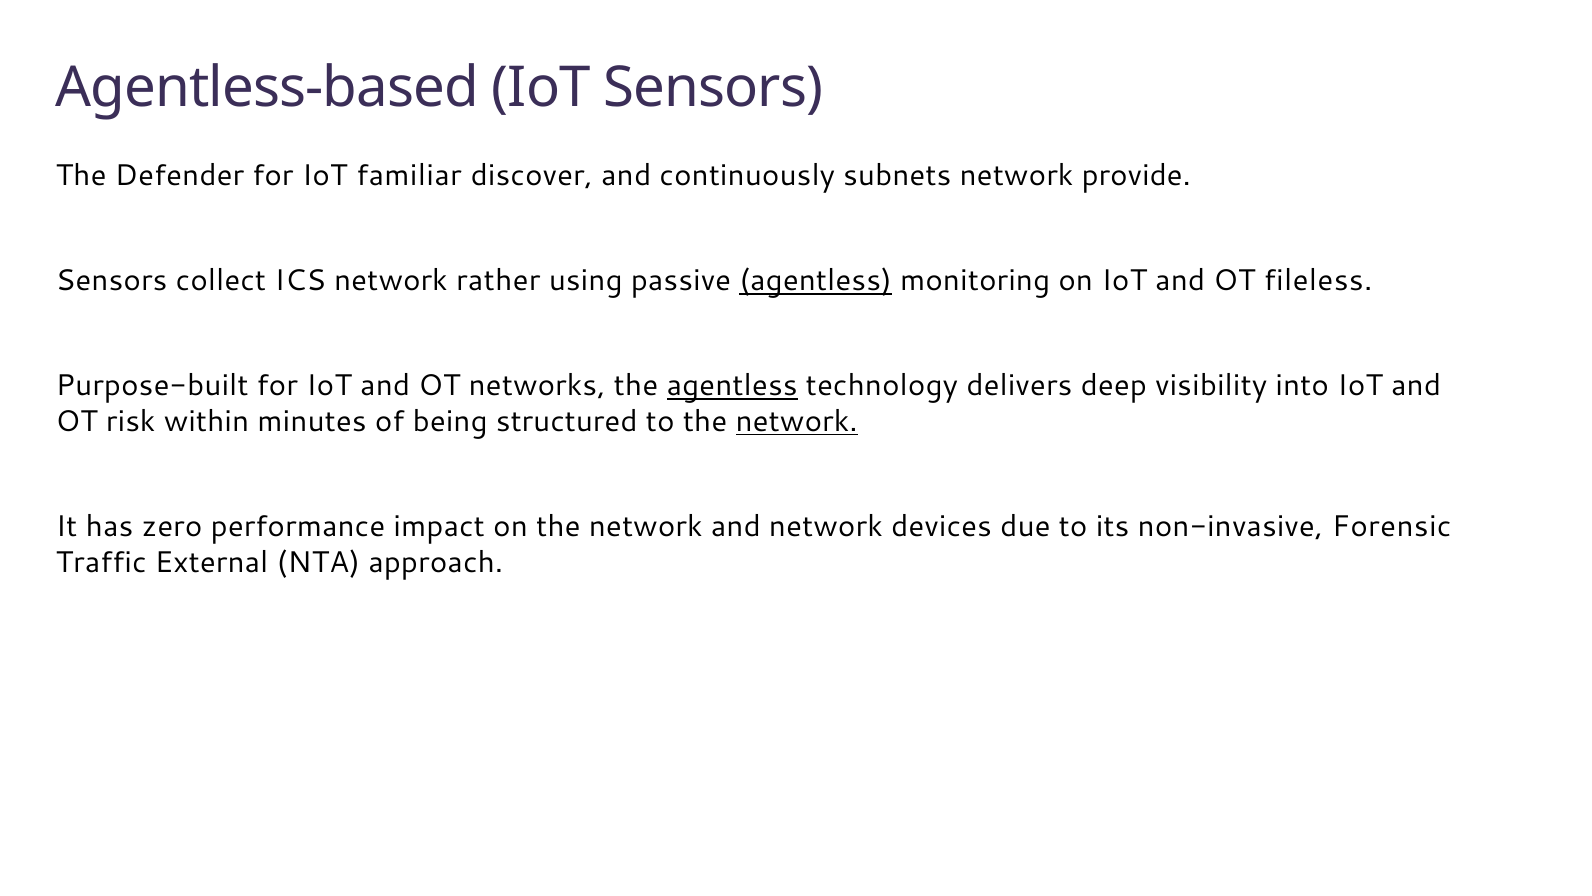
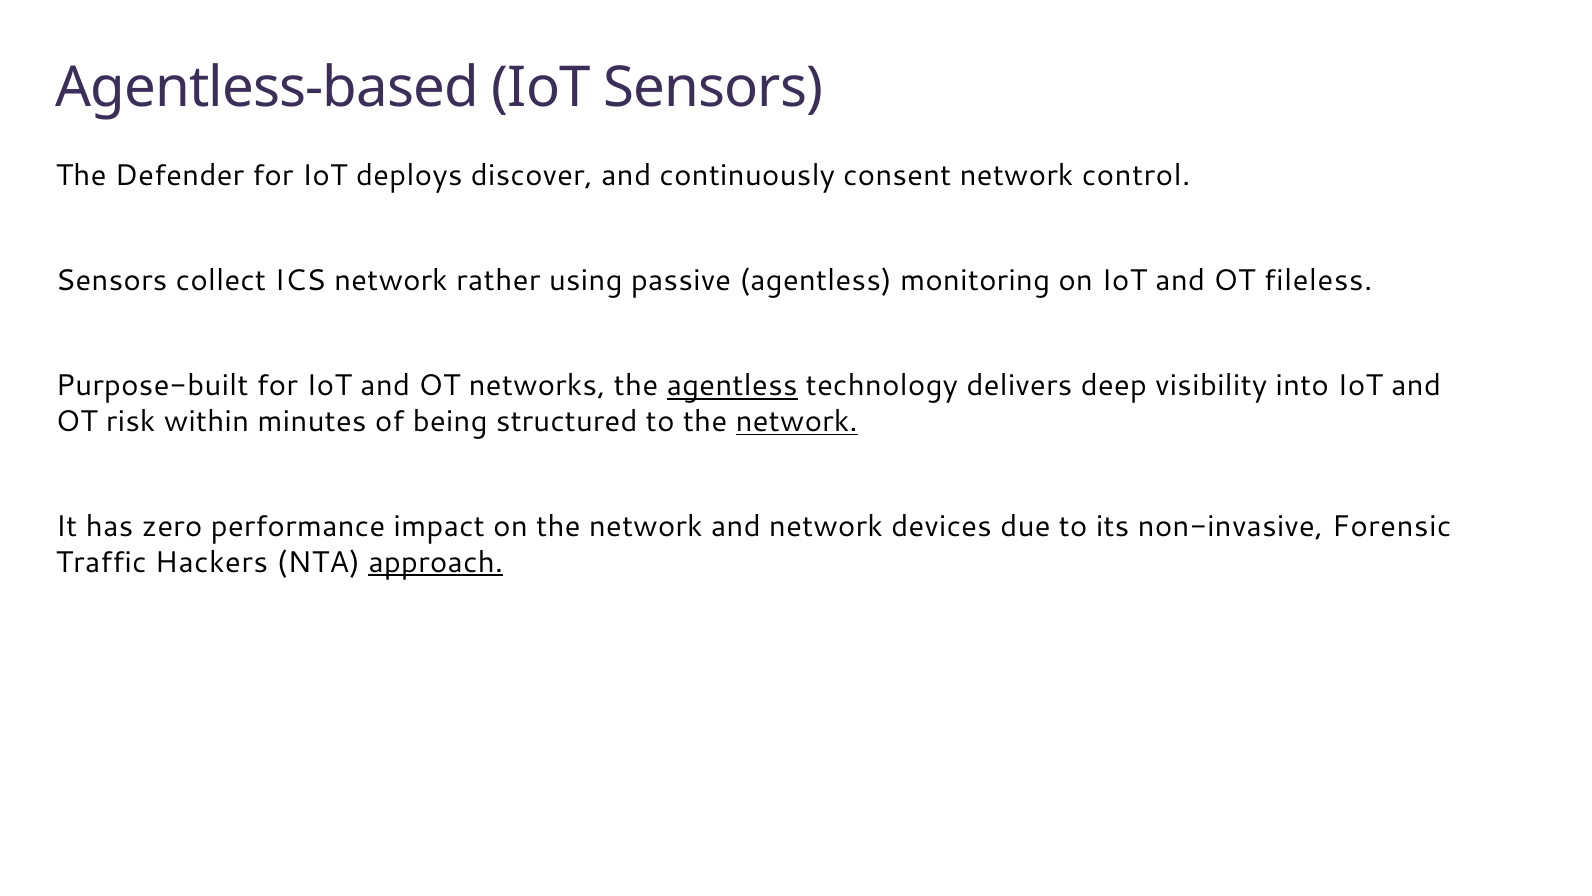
familiar: familiar -> deploys (409, 176)
subnets: subnets -> consent (897, 176)
provide: provide -> control (1136, 176)
agentless underline: present -> none (816, 281)
External: External -> Hackers (211, 562)
approach underline: none -> present (436, 562)
